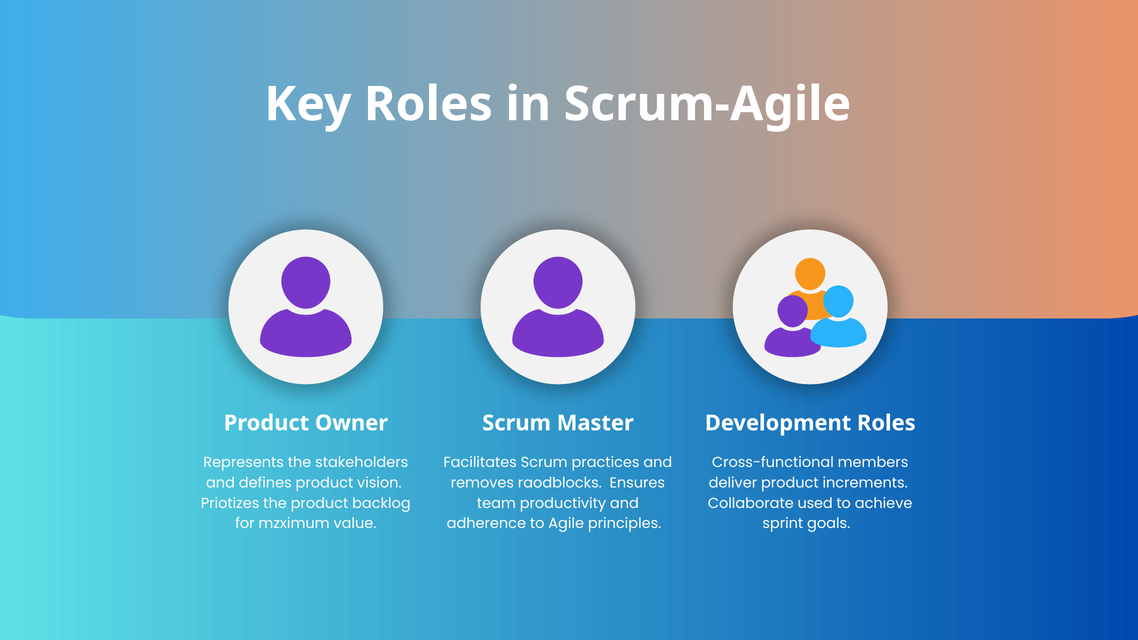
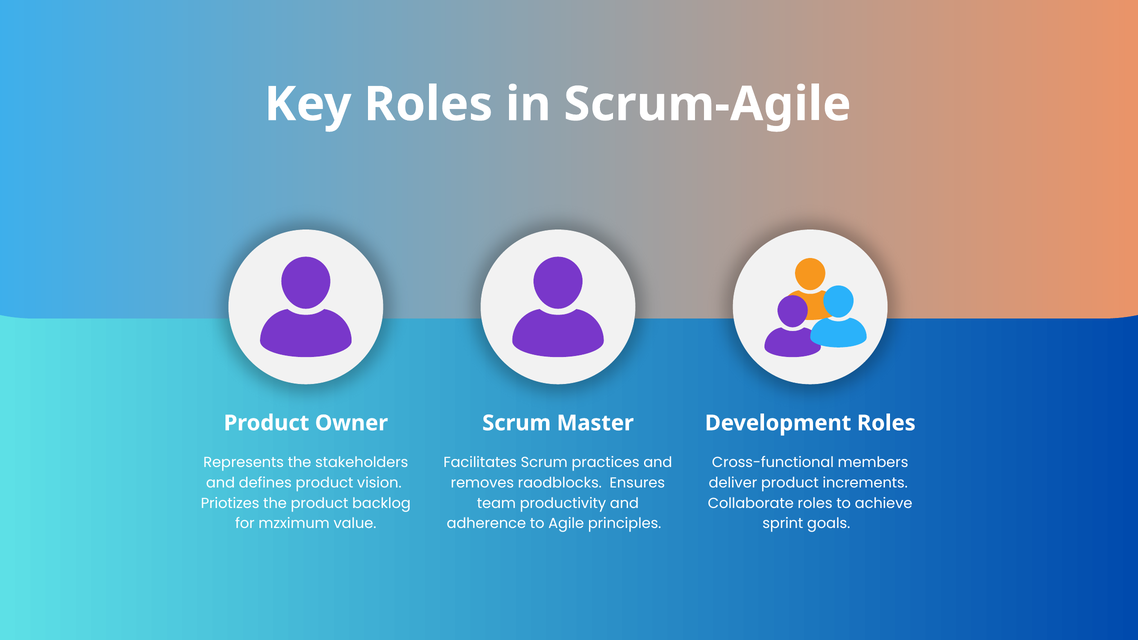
Collaborate used: used -> roles (815, 503)
